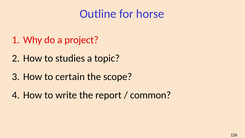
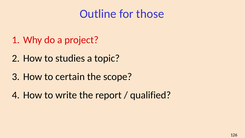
horse: horse -> those (150, 14)
common: common -> qualified (150, 95)
